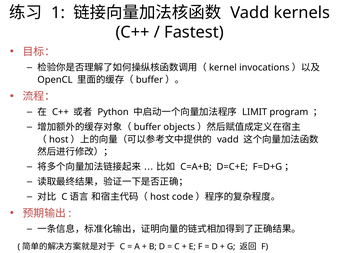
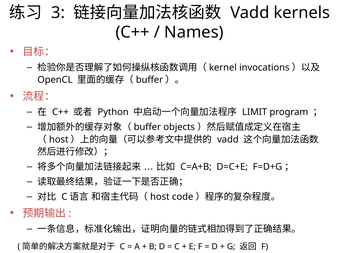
1: 1 -> 3 (58, 13)
Fastest: Fastest -> Names (194, 32)
